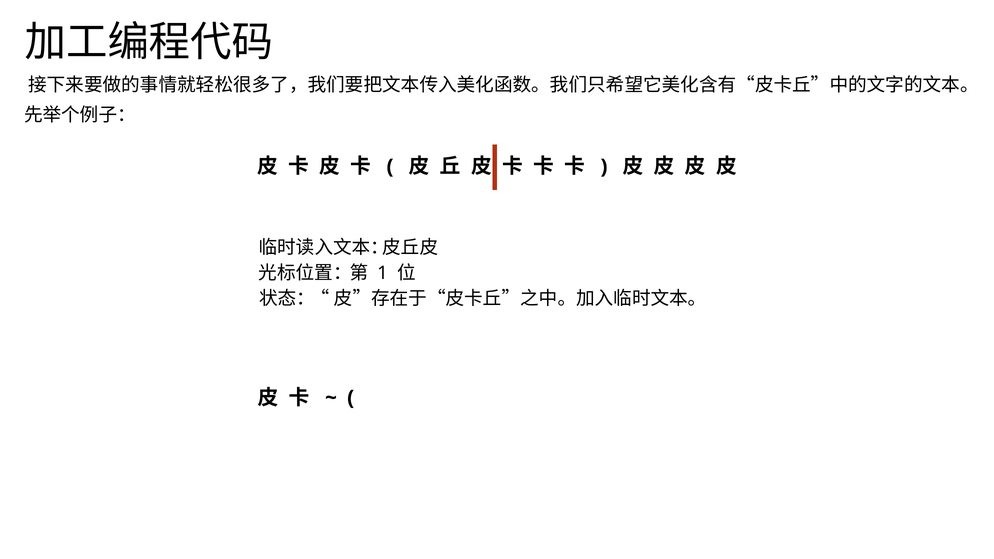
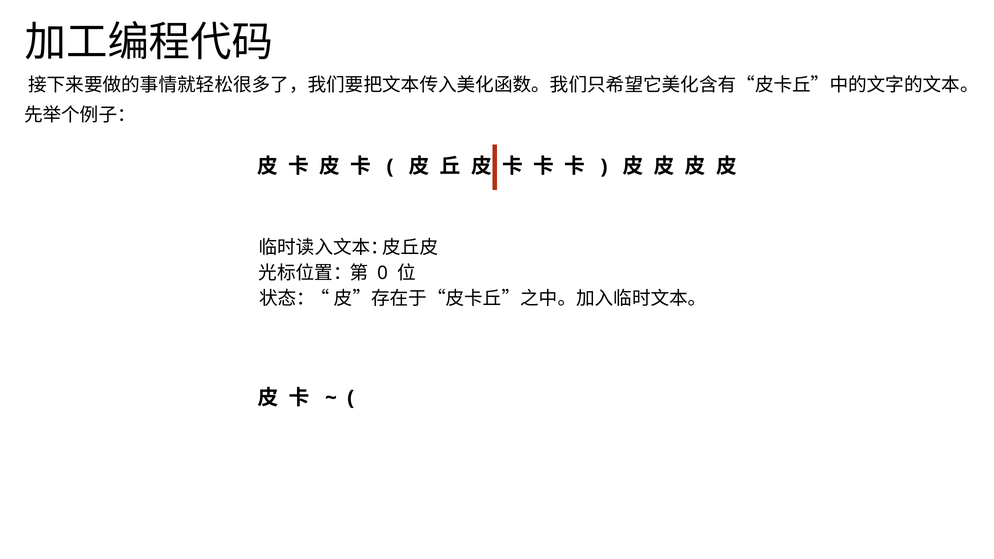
1: 1 -> 0 (383, 273)
